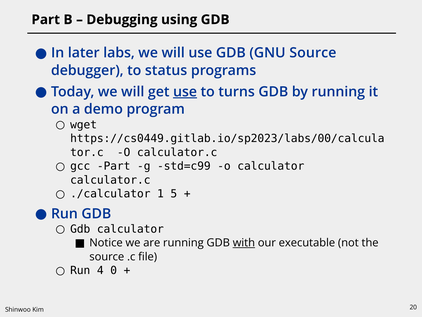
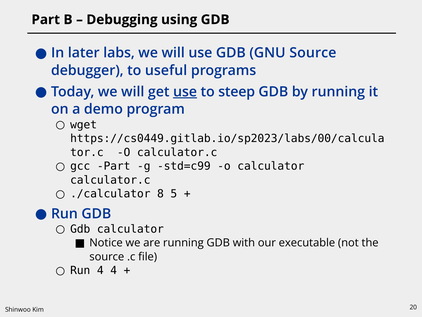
status: status -> useful (166, 70)
turns: turns -> steep (237, 92)
1: 1 -> 8 (160, 194)
with underline: present -> none (244, 243)
4 0: 0 -> 4 (114, 270)
